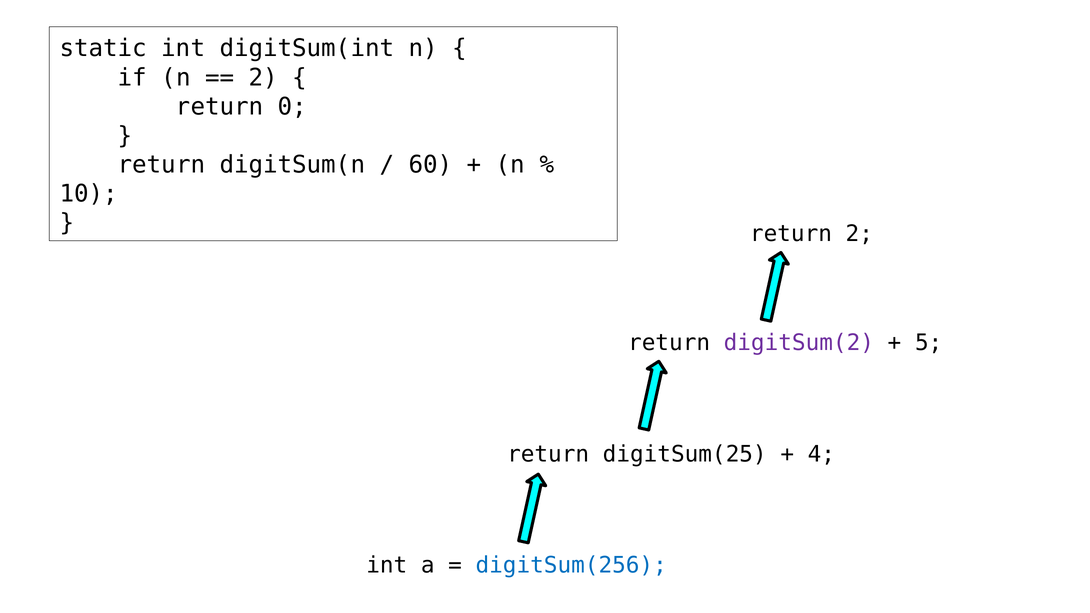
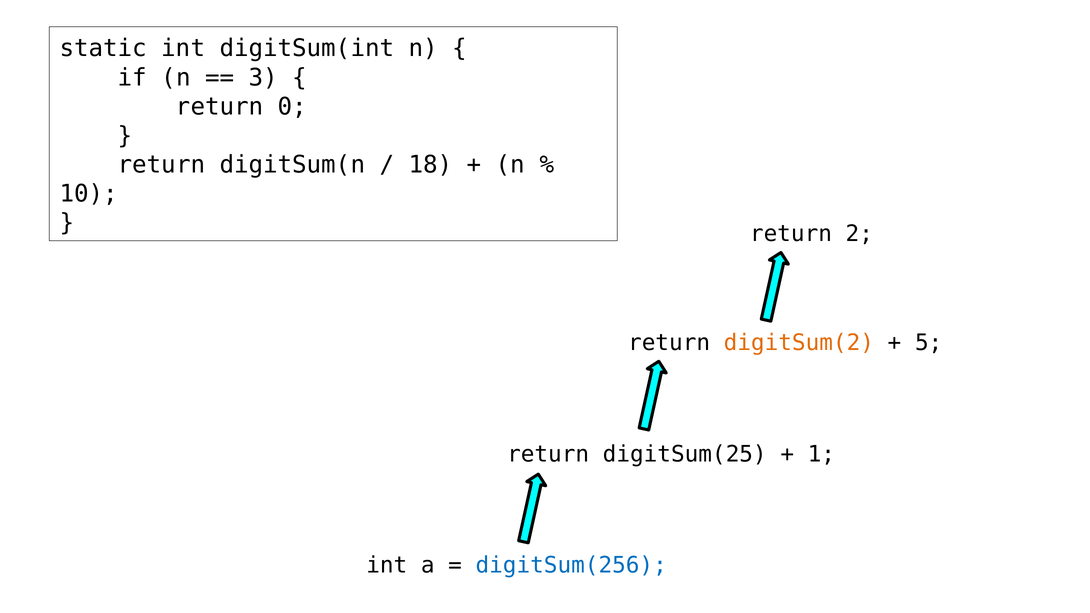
2: 2 -> 3 (263, 78)
60: 60 -> 18 (430, 165)
digitSum(2 colour: purple -> orange (799, 343)
4: 4 -> 1 (821, 454)
